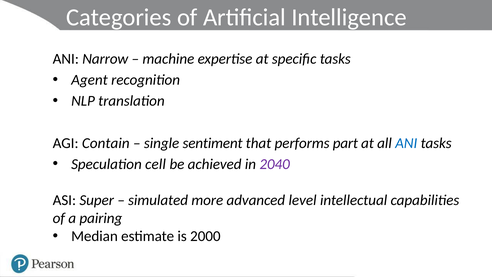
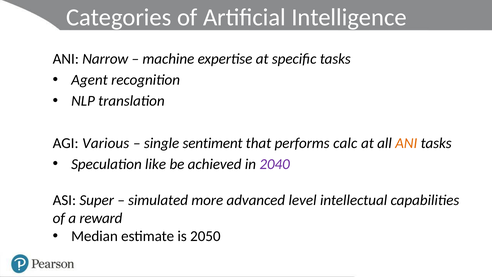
Contain: Contain -> Various (106, 143)
part: part -> calc (345, 143)
ANI colour: blue -> orange (406, 143)
cell: cell -> like (156, 164)
pairing: pairing -> reward (101, 218)
2000: 2000 -> 2050 (205, 236)
